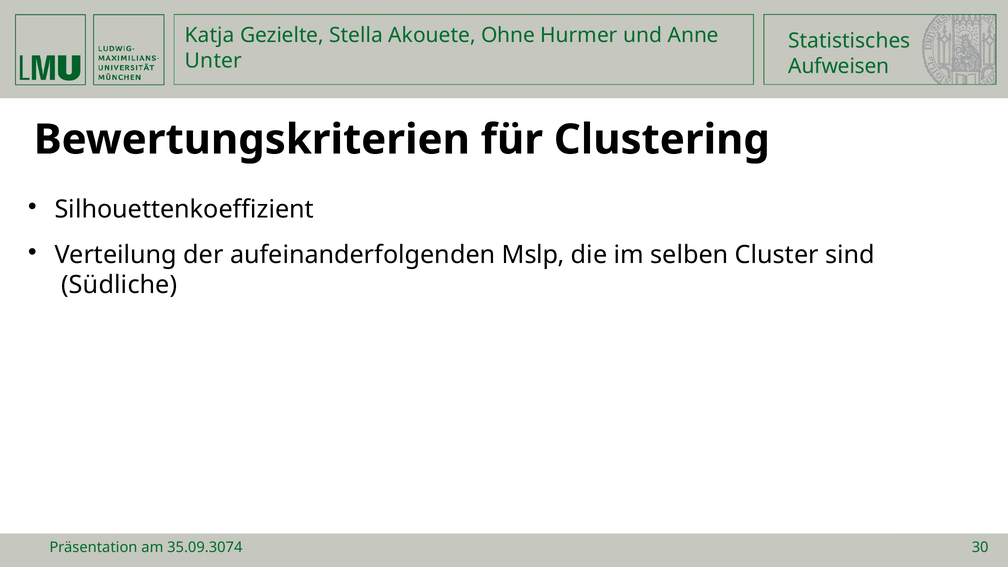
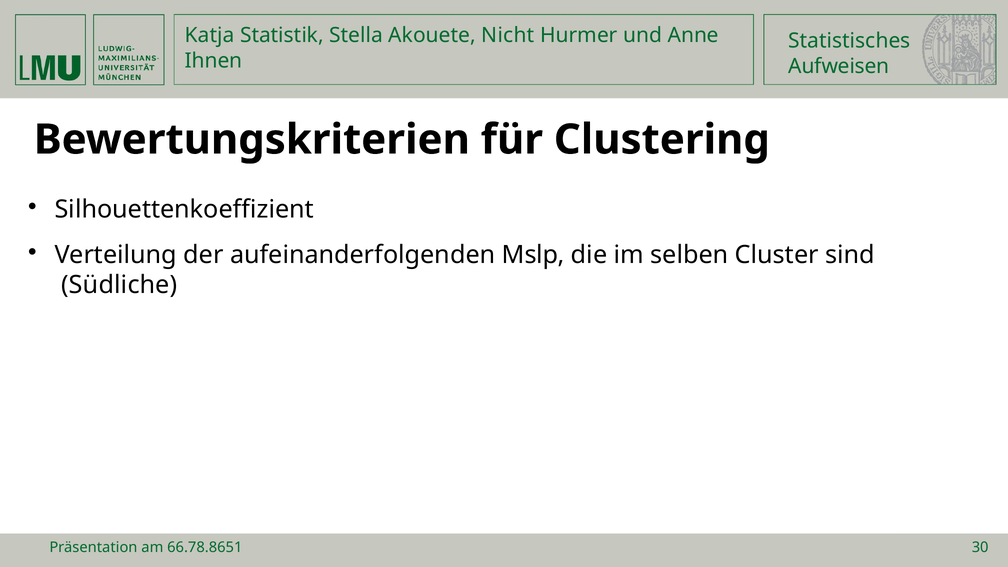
Gezielte: Gezielte -> Statistik (282, 35)
Ohne: Ohne -> Nicht (508, 35)
Unter: Unter -> Ihnen (214, 61)
35.09.3074: 35.09.3074 -> 66.78.8651 (205, 548)
